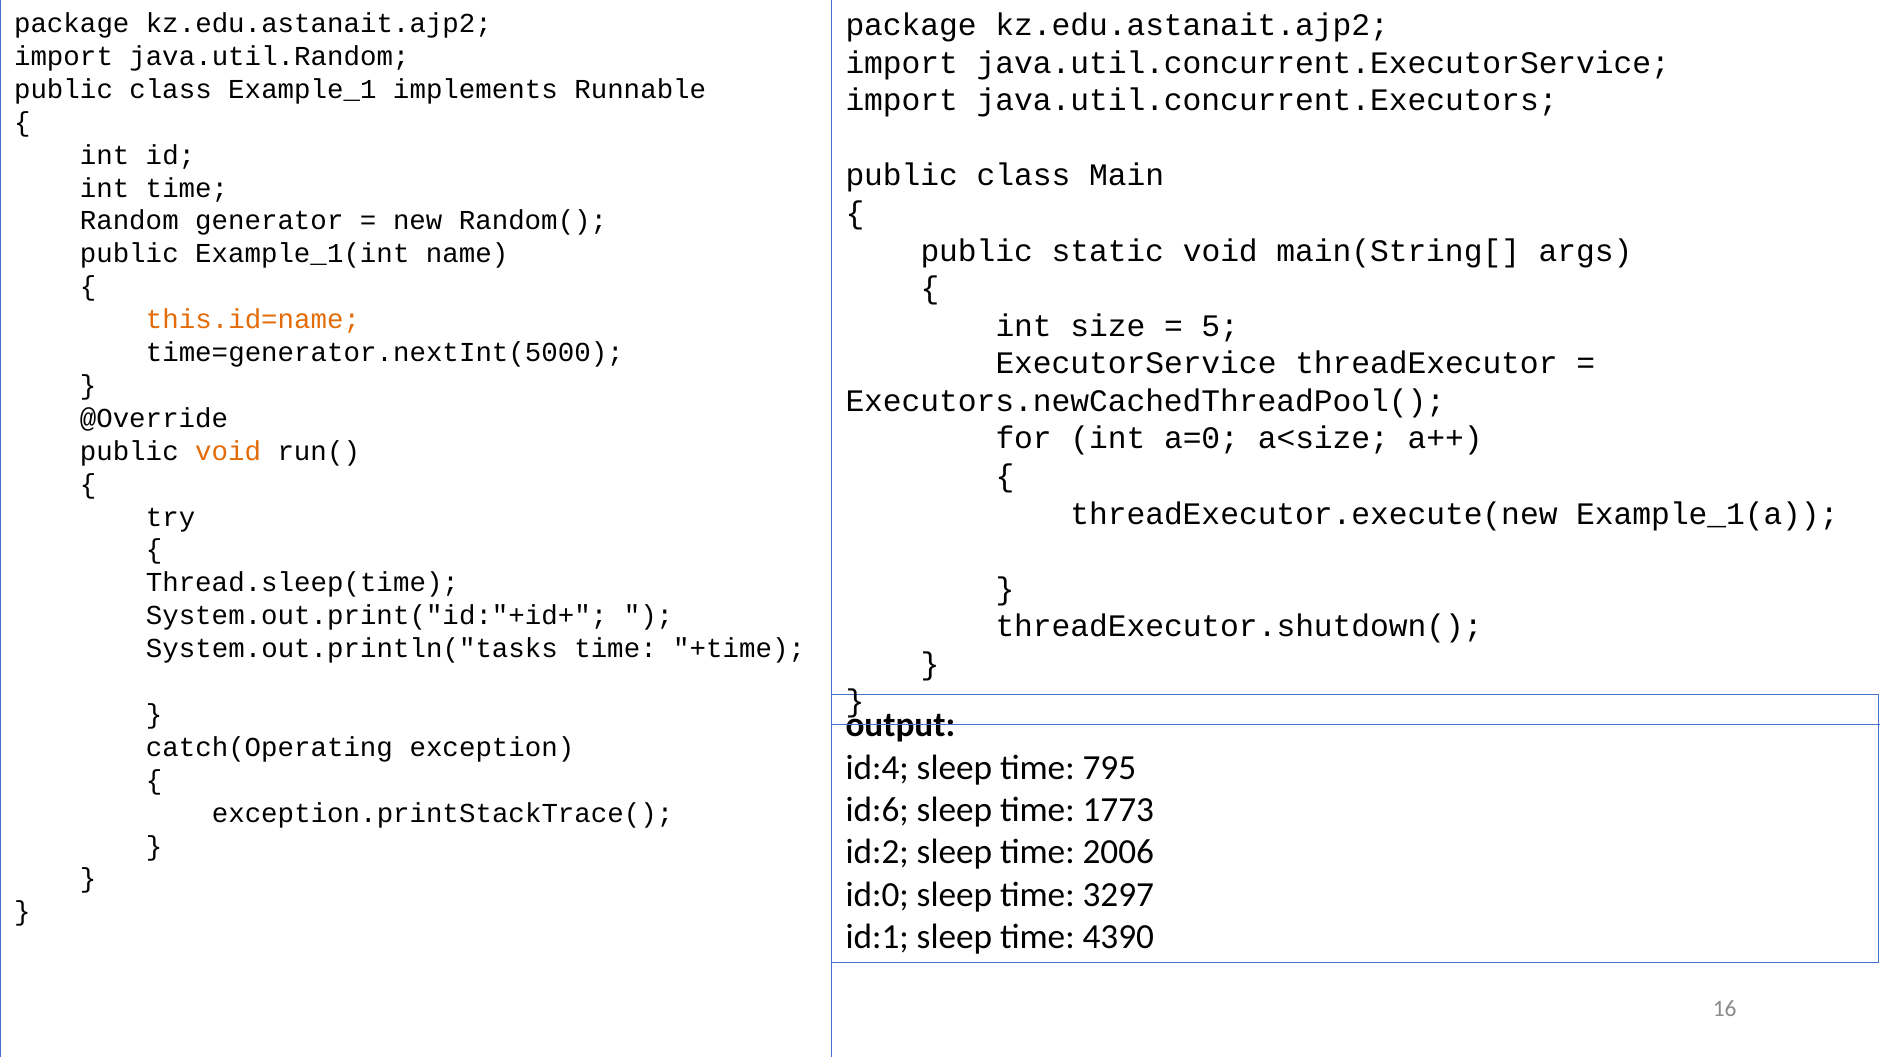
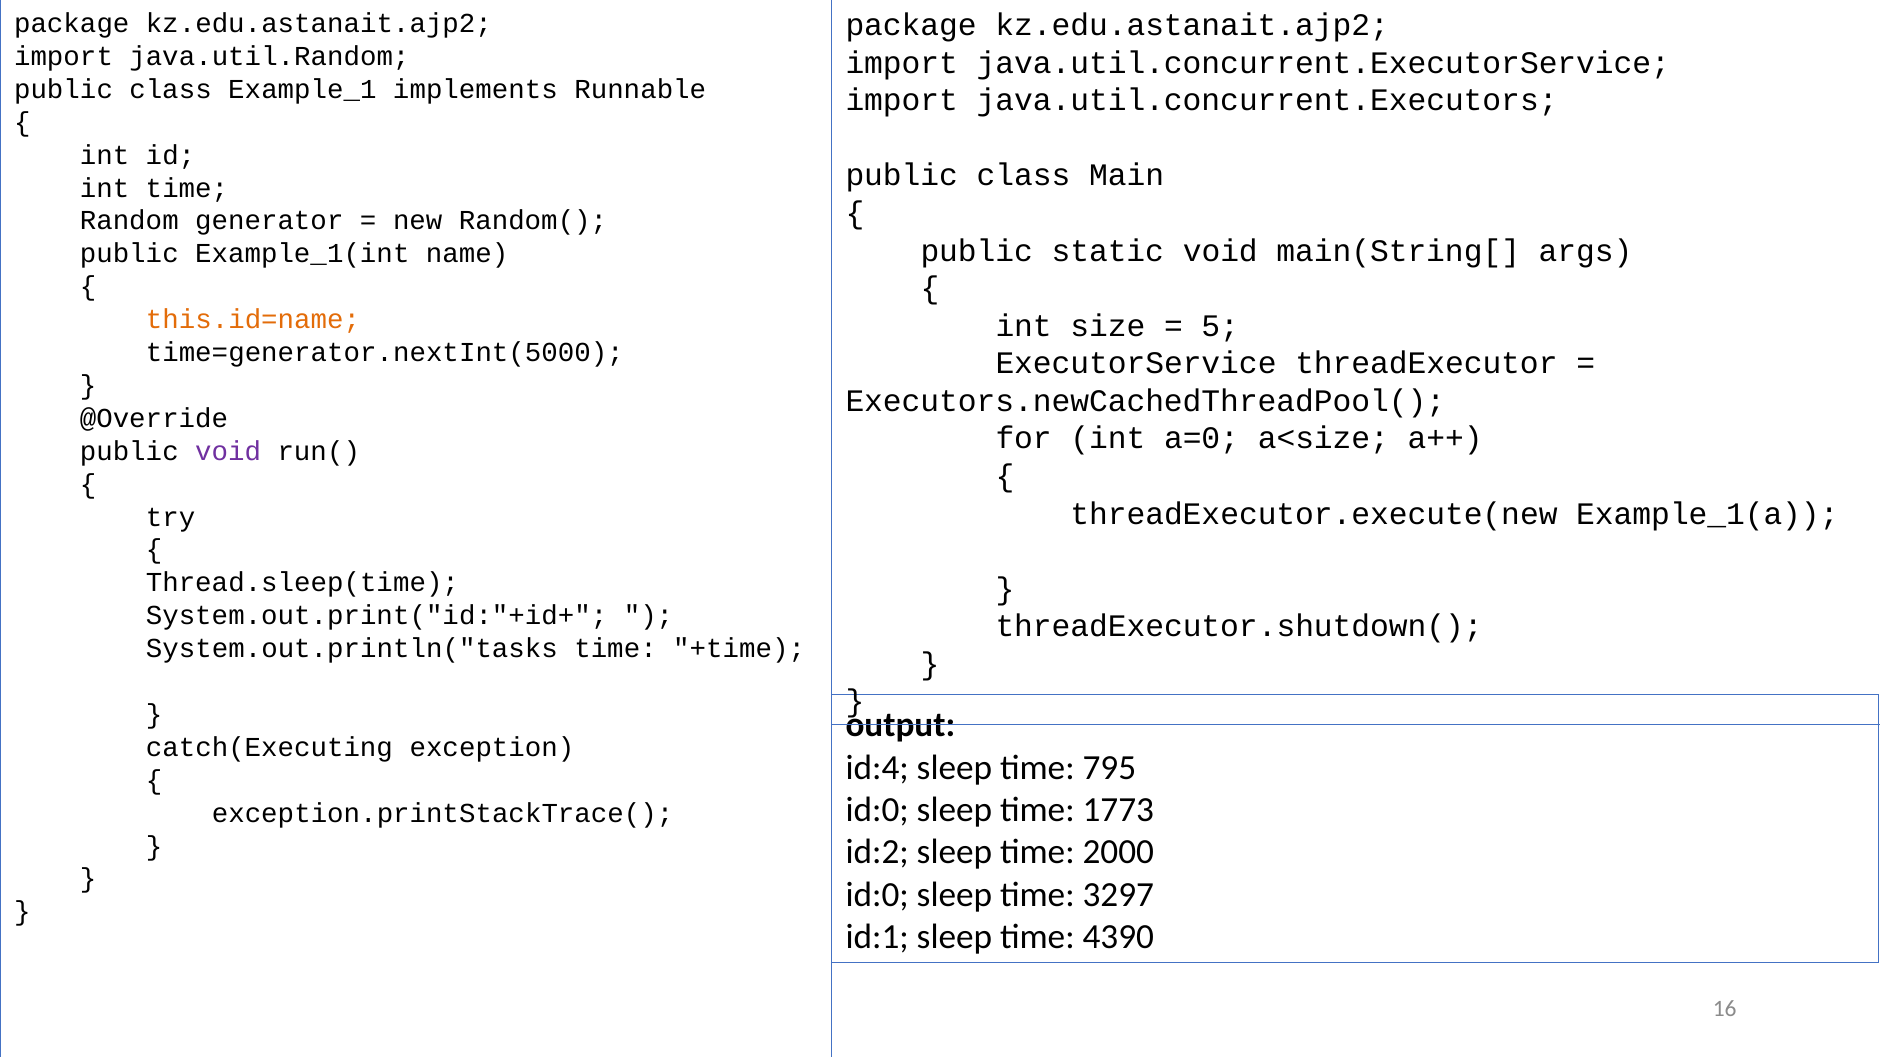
void colour: orange -> purple (228, 451)
catch(Operating: catch(Operating -> catch(Executing (269, 748)
id:6: id:6 -> id:0 (877, 810)
2006: 2006 -> 2000 (1118, 853)
